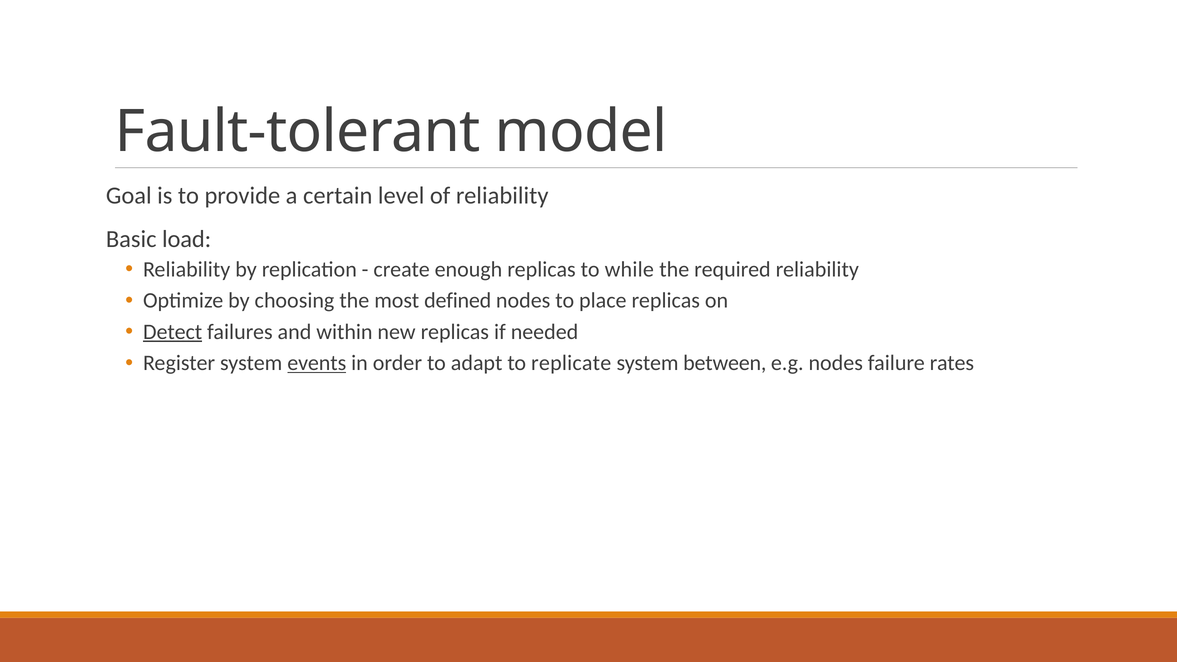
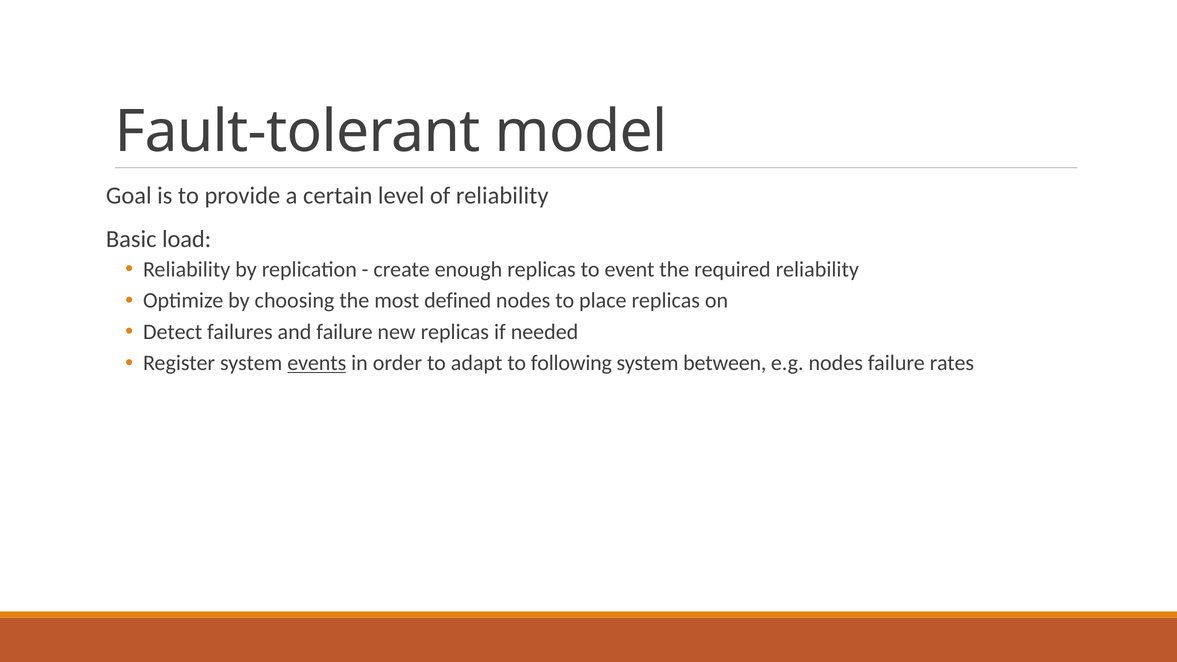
while: while -> event (629, 269)
Detect underline: present -> none (173, 332)
and within: within -> failure (345, 332)
replicate: replicate -> following (571, 363)
